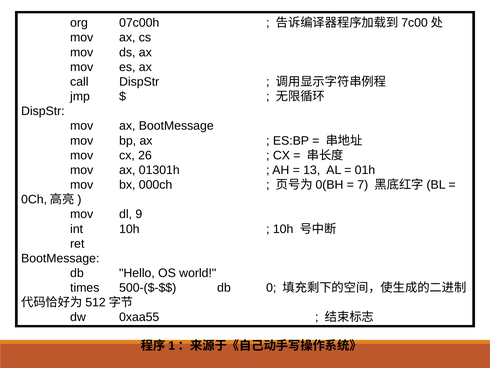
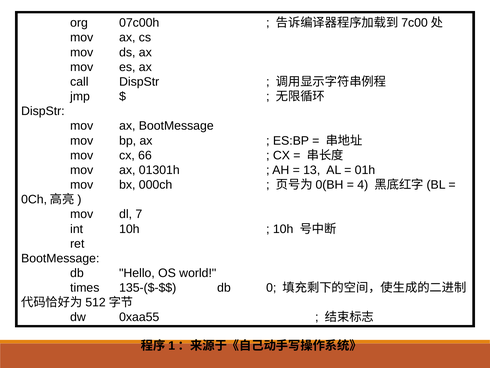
26: 26 -> 66 (145, 155)
7: 7 -> 4 (363, 185)
9: 9 -> 7 (139, 214)
500-($-$$: 500-($-$$ -> 135-($-$$ (148, 287)
